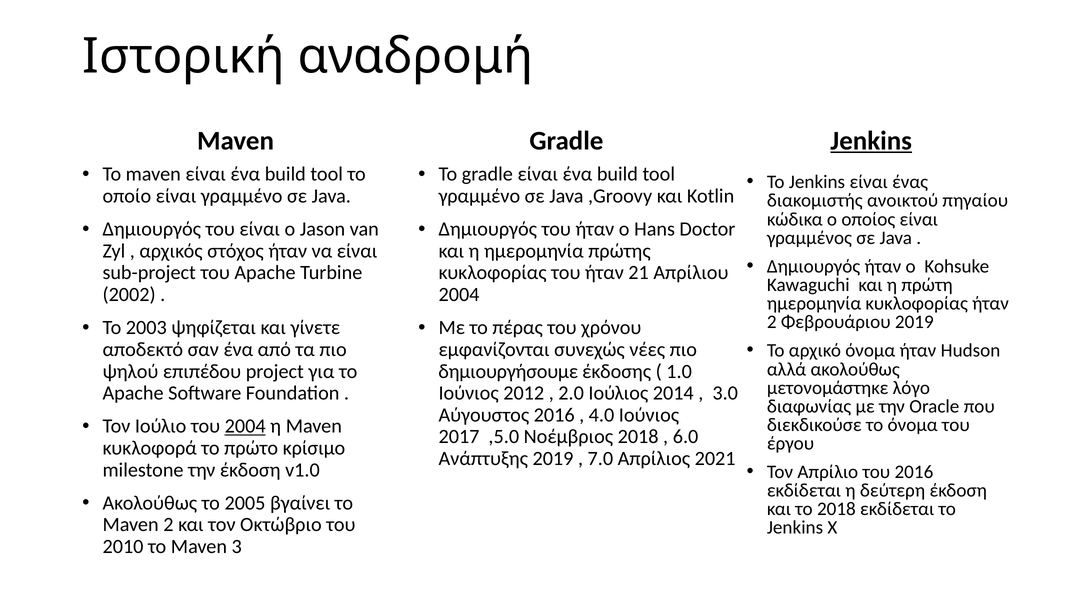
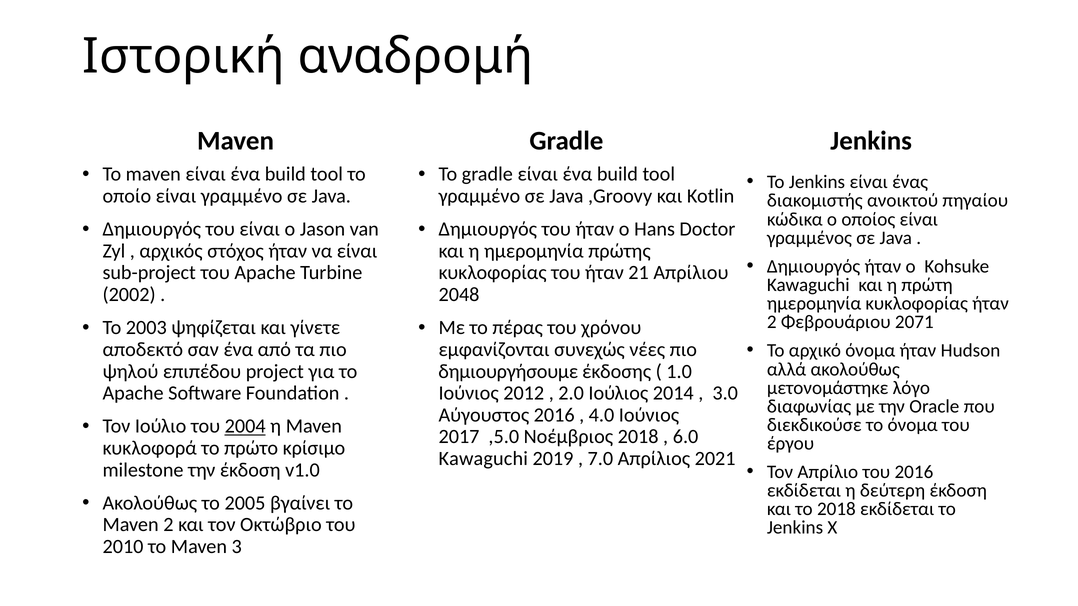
Jenkins underline: present -> none (871, 141)
2004: 2004 -> 2048 (459, 295)
Φεβρουάριου 2019: 2019 -> 2071 (914, 322)
Ανάπτυξης: Ανάπτυξης -> Kawaguchi (483, 459)
